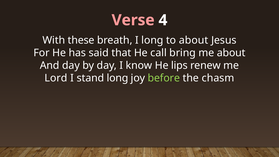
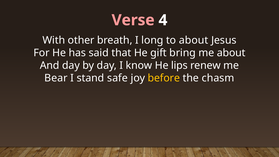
these: these -> other (81, 40)
call: call -> gift (159, 53)
Lord: Lord -> Bear (56, 78)
stand long: long -> safe (117, 78)
before colour: light green -> yellow (164, 78)
